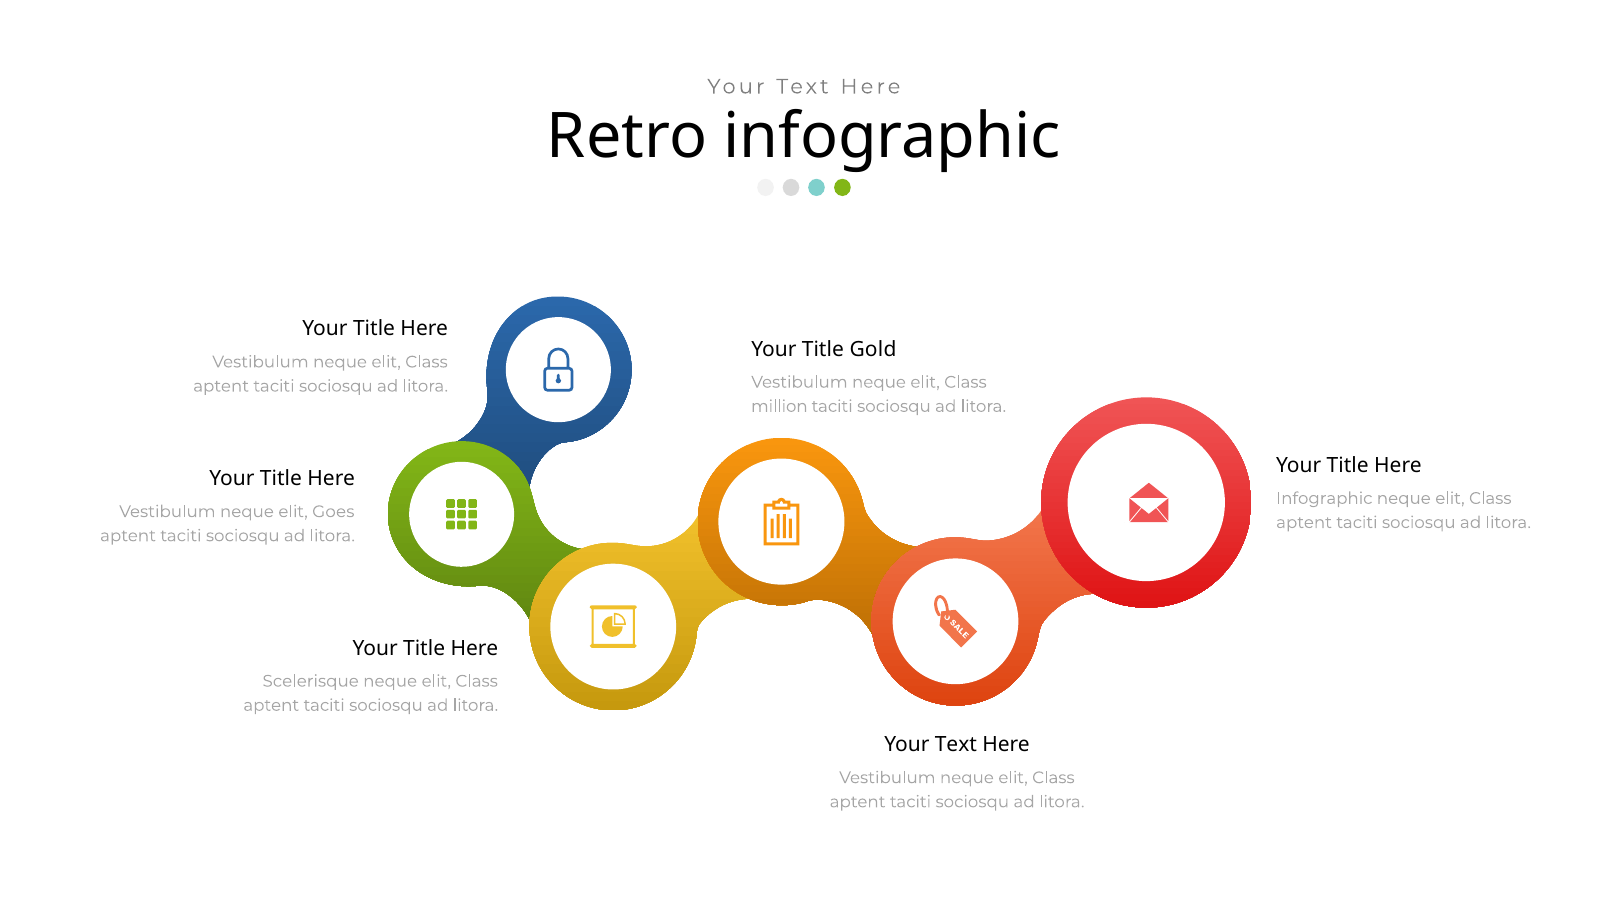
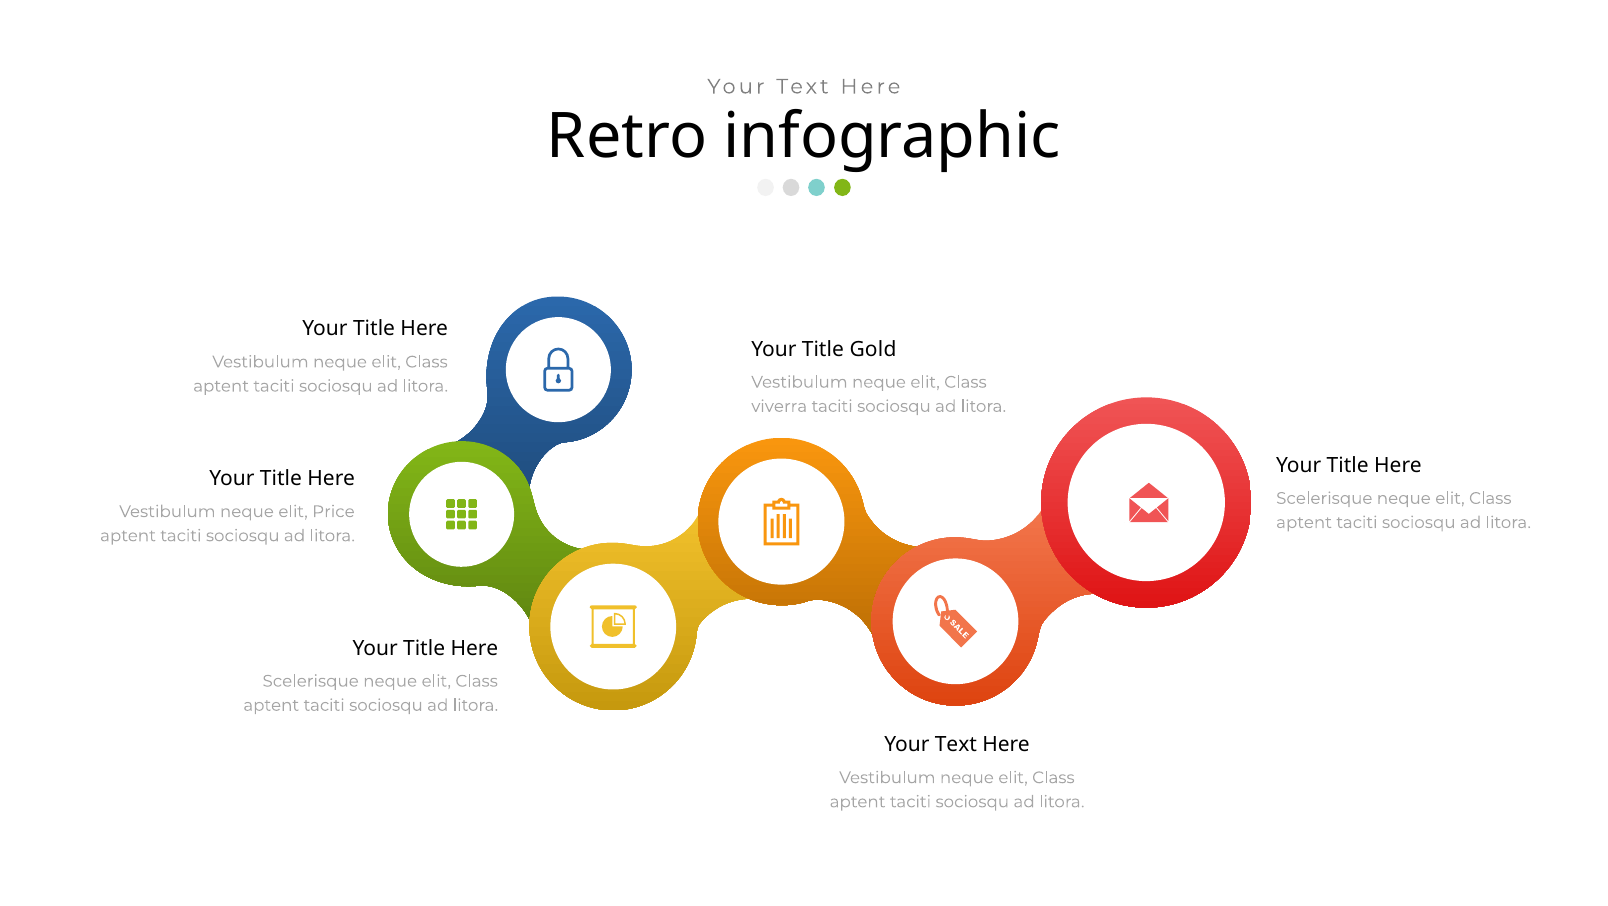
million: million -> viverra (779, 406)
Infographic: Infographic -> Scelerisque (1324, 498)
Goes: Goes -> Price (333, 512)
